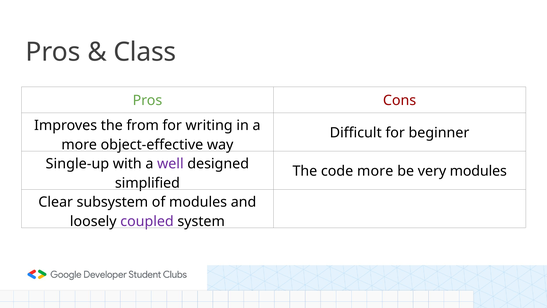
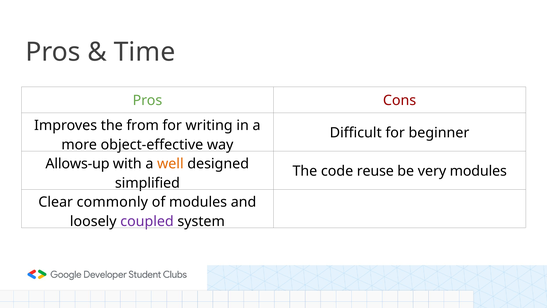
Class: Class -> Time (145, 52)
Single-up: Single-up -> Allows-up (78, 163)
well colour: purple -> orange (170, 163)
code more: more -> reuse (375, 171)
subsystem: subsystem -> commonly (112, 202)
